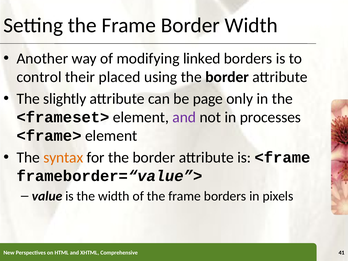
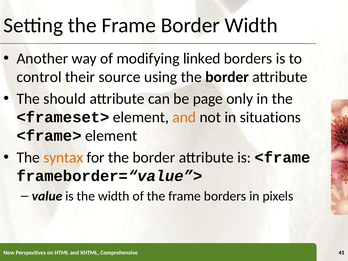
placed: placed -> source (120, 77)
slightly: slightly -> should (65, 99)
and colour: purple -> orange (184, 117)
processes: processes -> situations (270, 117)
